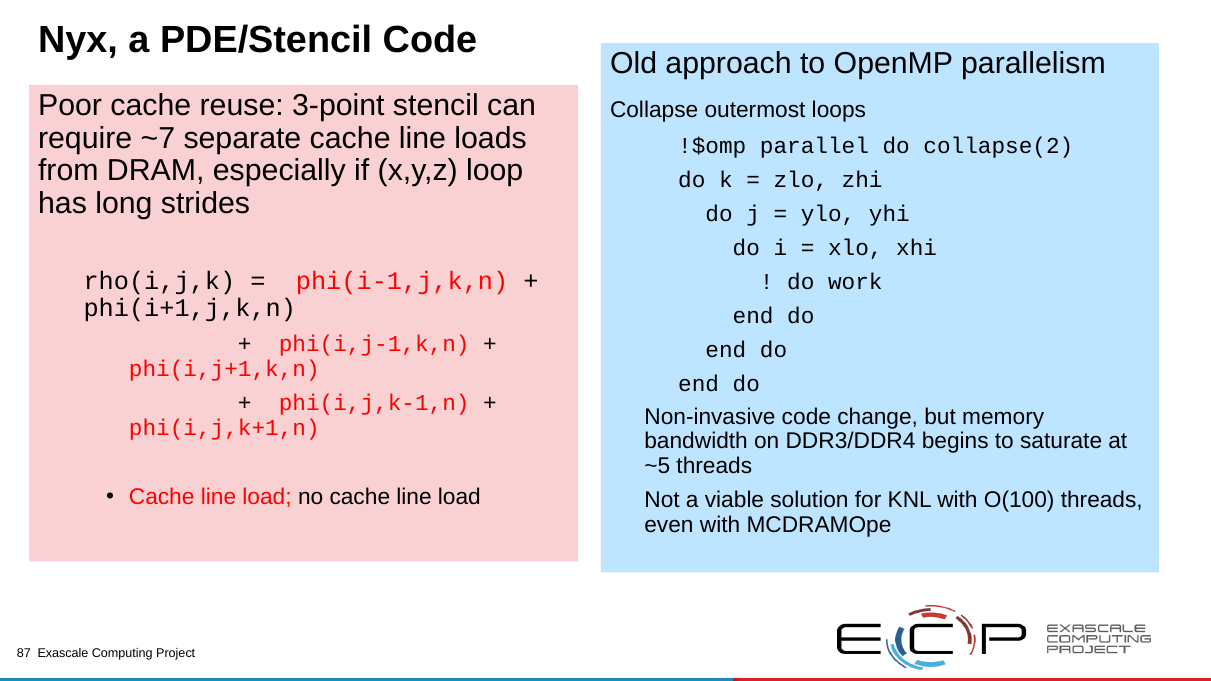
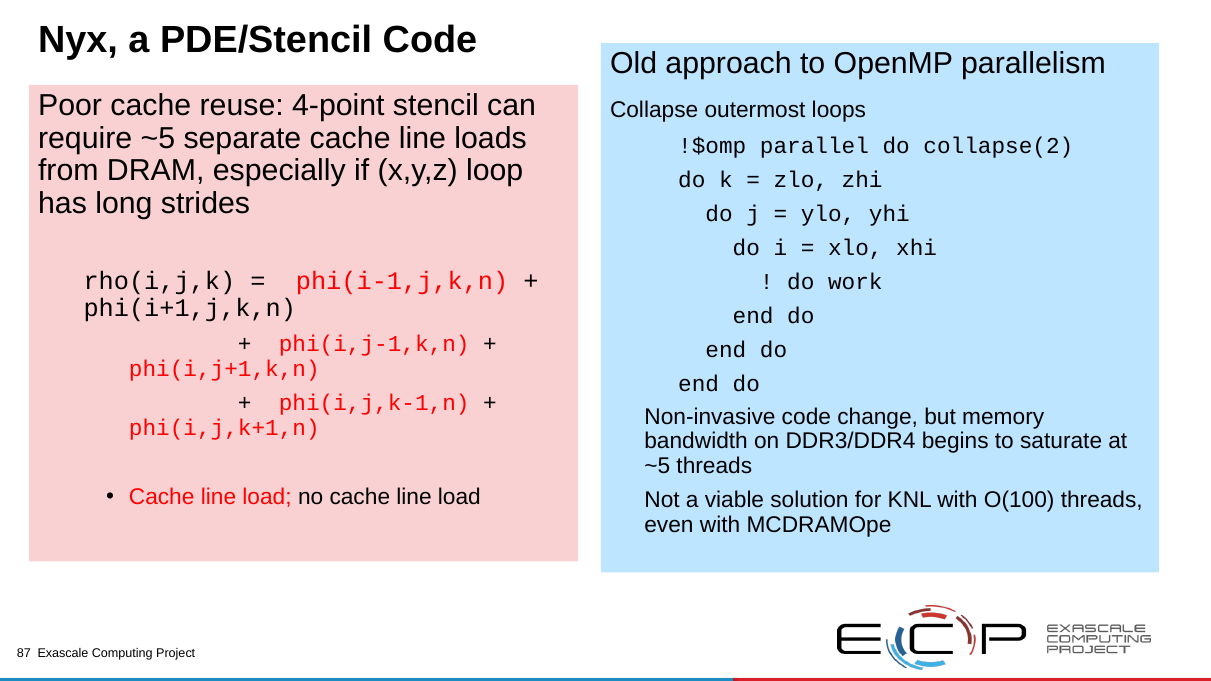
3-point: 3-point -> 4-point (338, 106)
require ~7: ~7 -> ~5 (158, 138)
